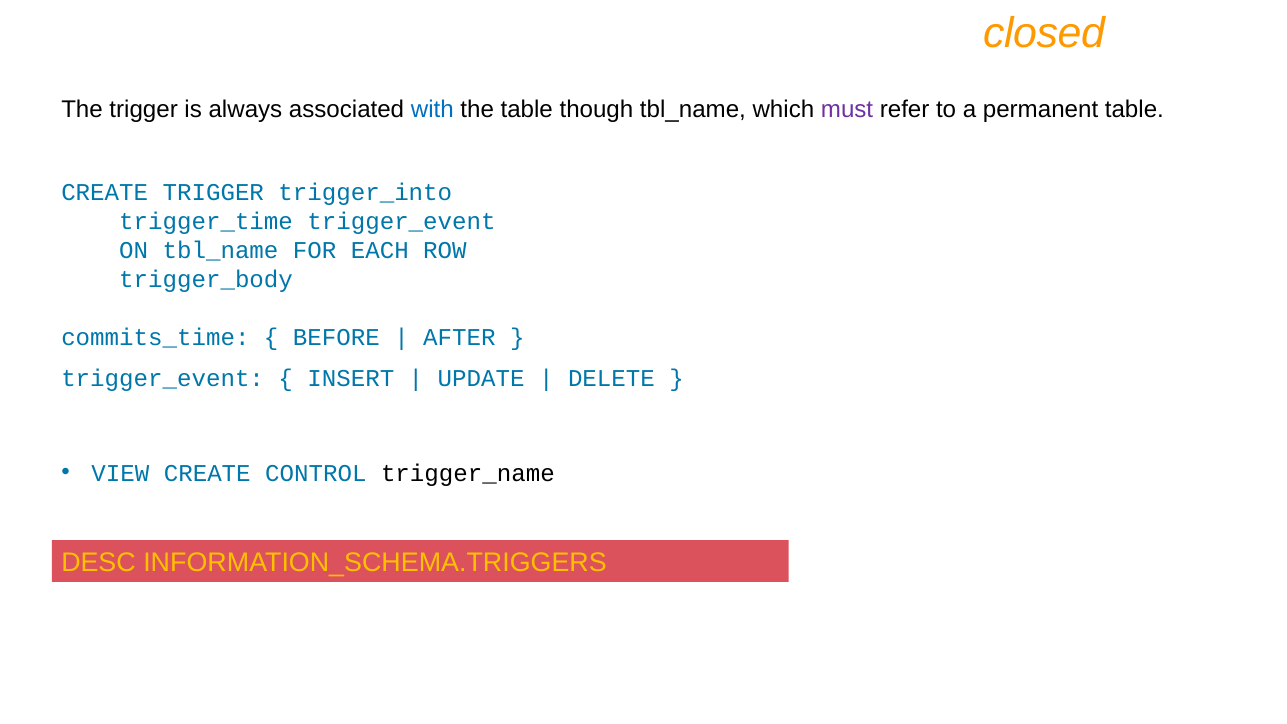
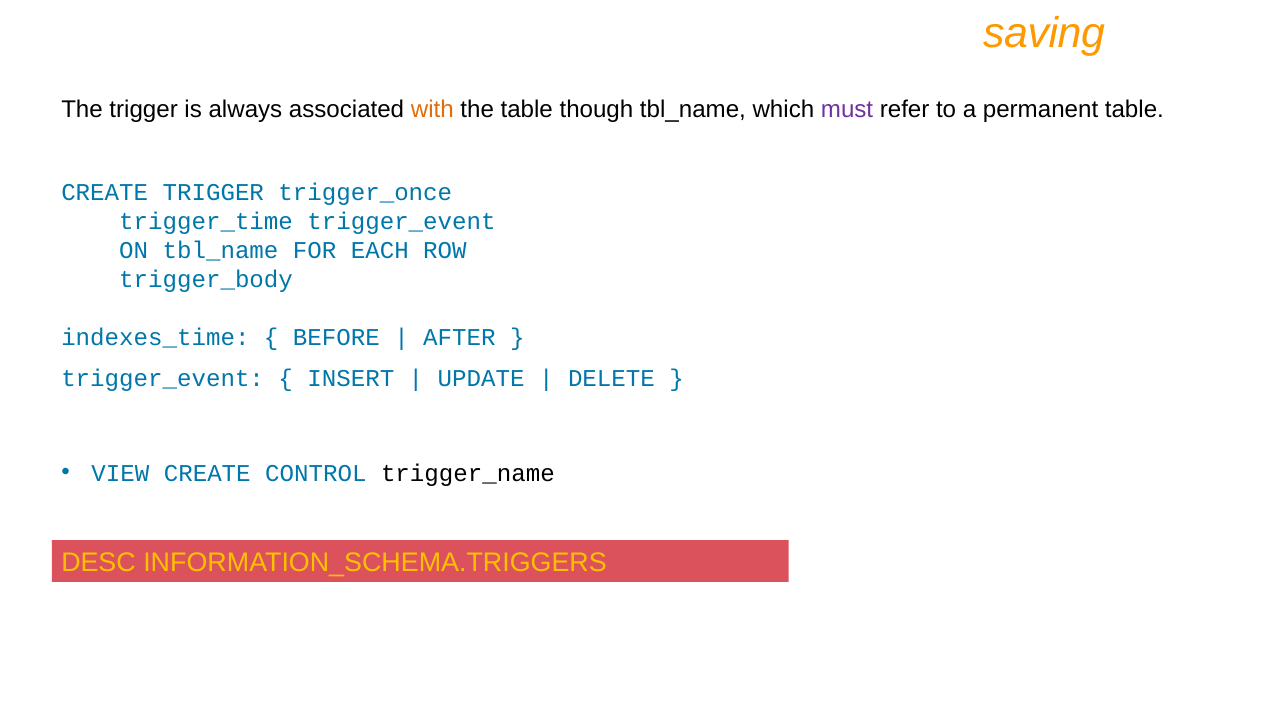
closed: closed -> saving (1044, 33)
with colour: blue -> orange (432, 109)
trigger_into: trigger_into -> trigger_once (365, 192)
commits_time: commits_time -> indexes_time (155, 337)
